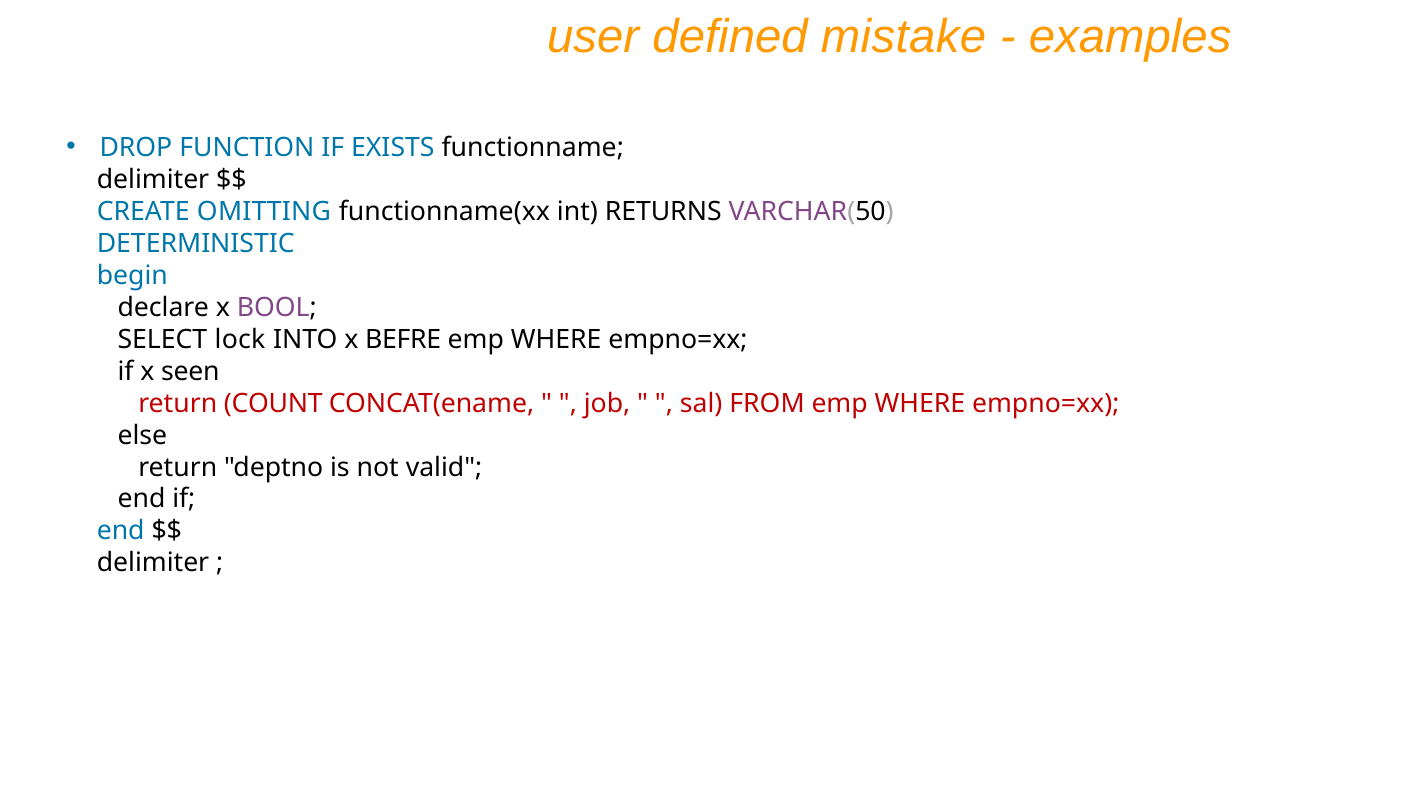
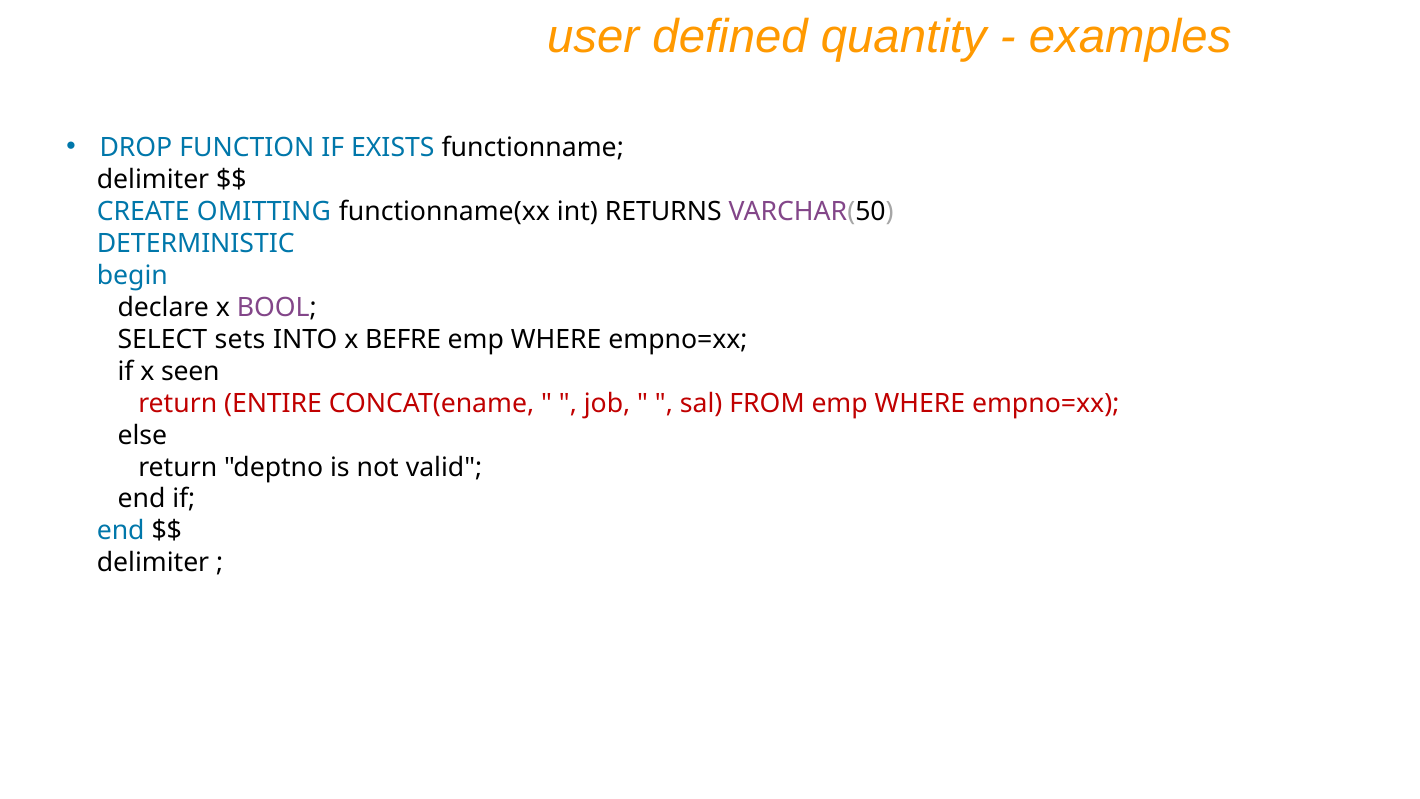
mistake: mistake -> quantity (904, 37)
lock: lock -> sets (240, 339)
COUNT: COUNT -> ENTIRE (273, 403)
